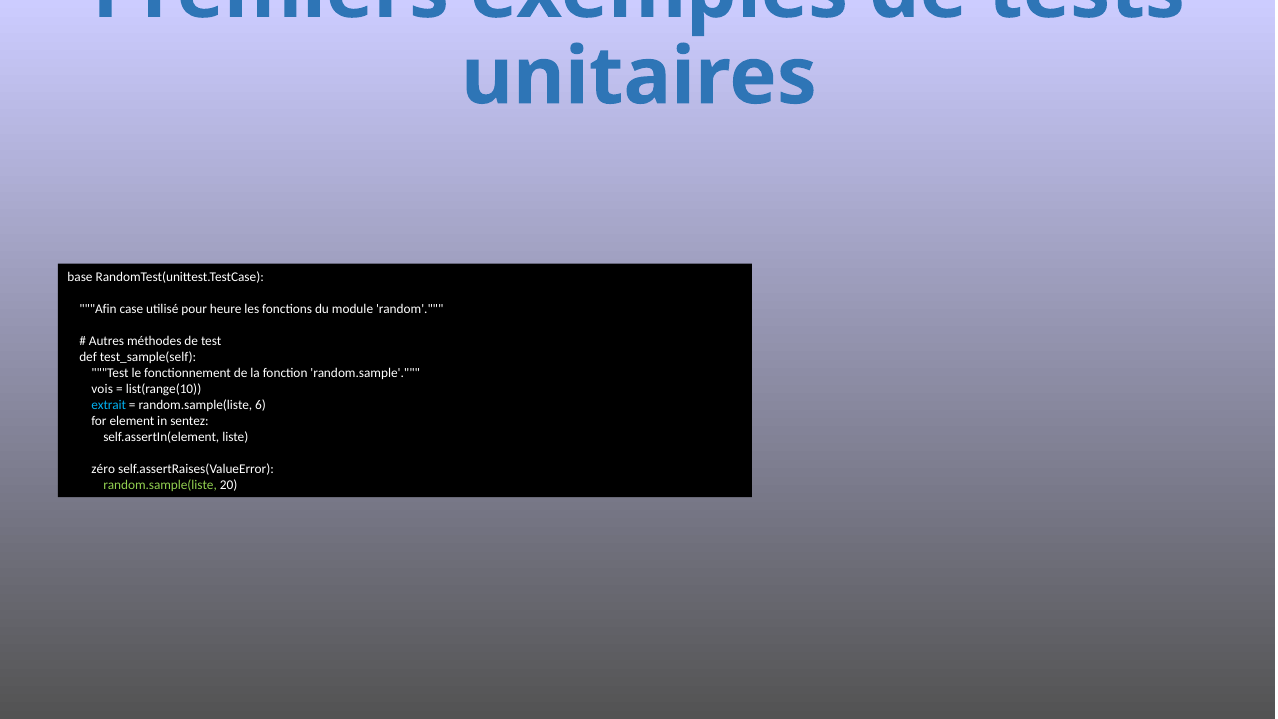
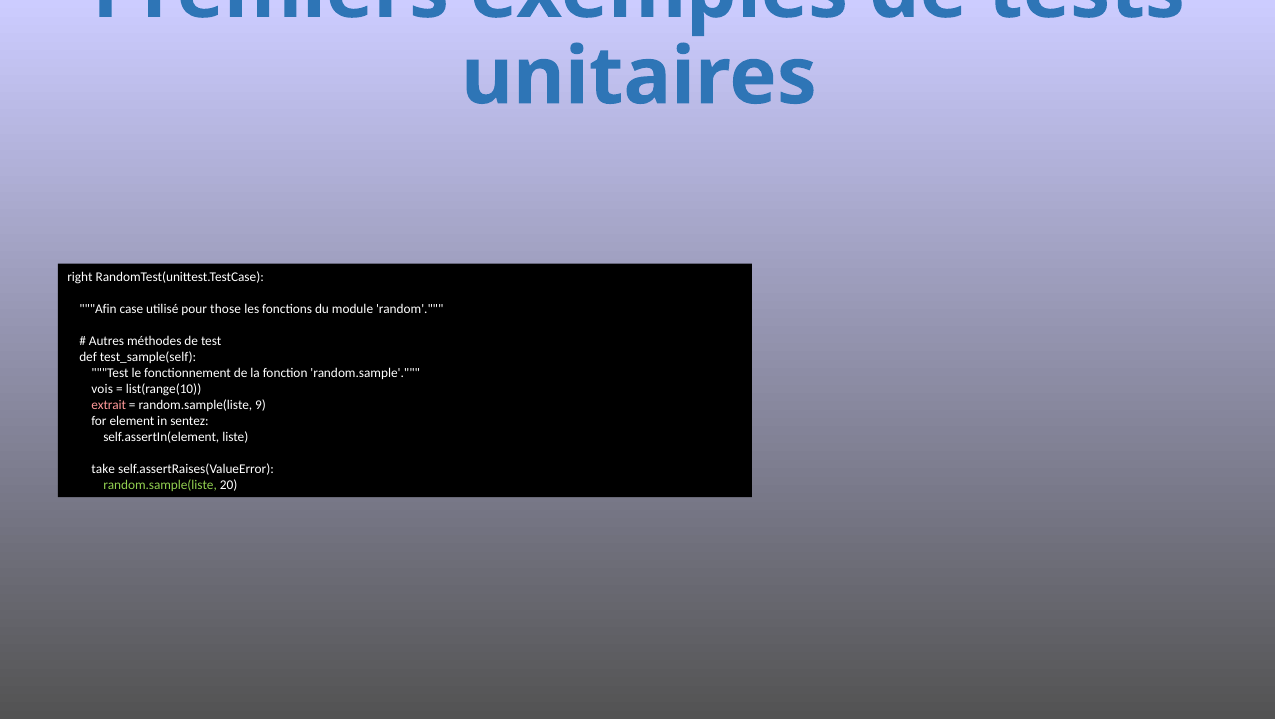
base: base -> right (80, 277)
heure: heure -> those (226, 309)
extrait colour: light blue -> pink (109, 405)
6: 6 -> 9 (260, 405)
zéro: zéro -> take (103, 469)
